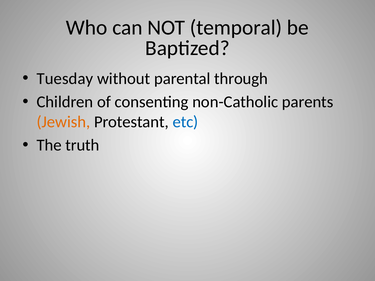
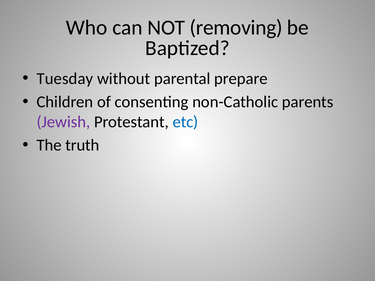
temporal: temporal -> removing (236, 28)
through: through -> prepare (241, 79)
Jewish colour: orange -> purple (63, 122)
